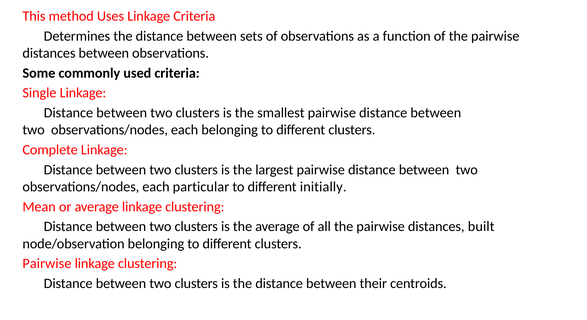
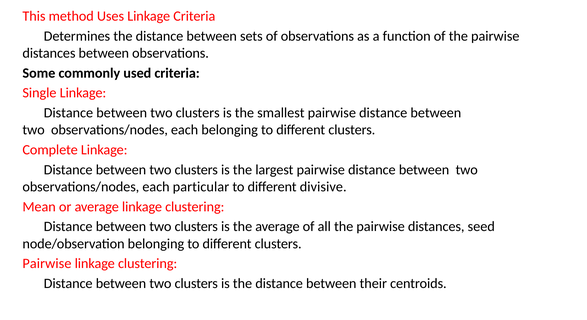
initially: initially -> divisive (323, 187)
built: built -> seed (481, 226)
